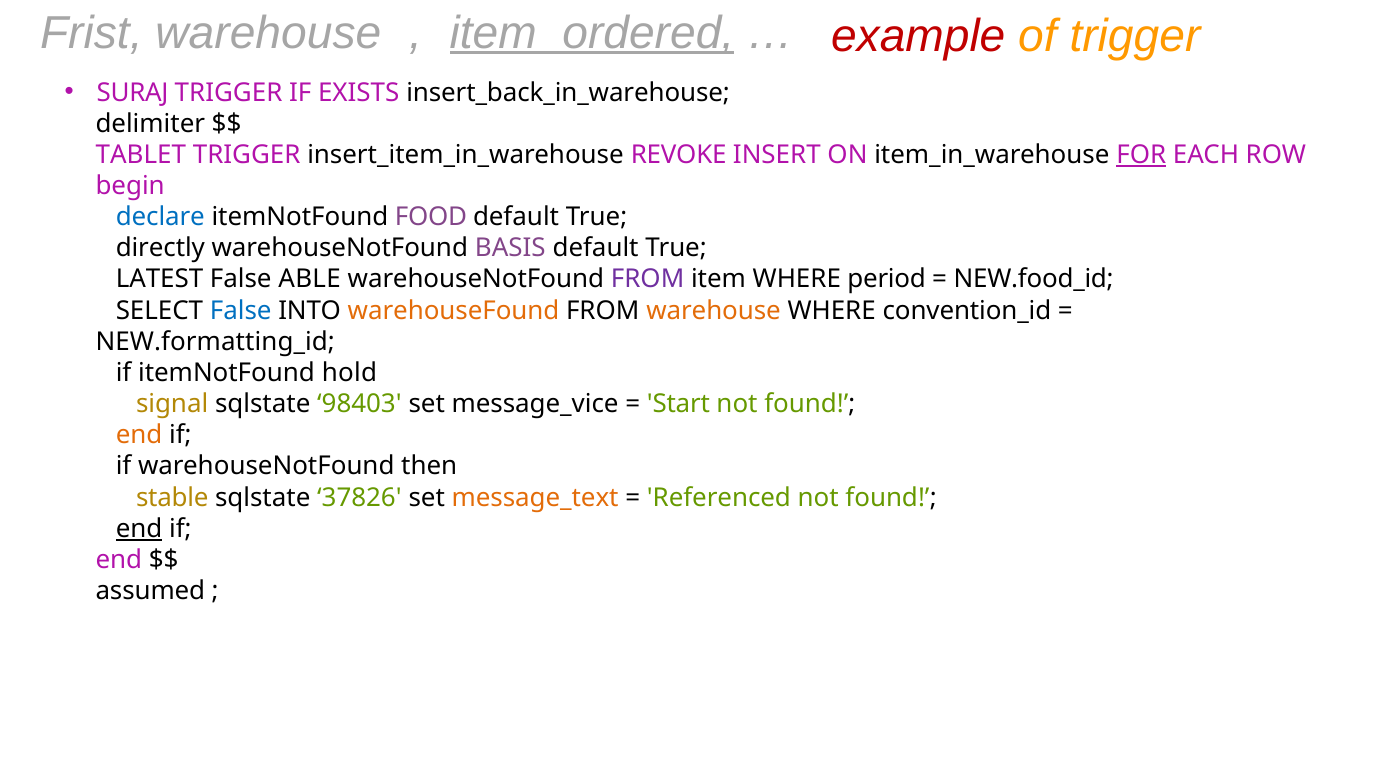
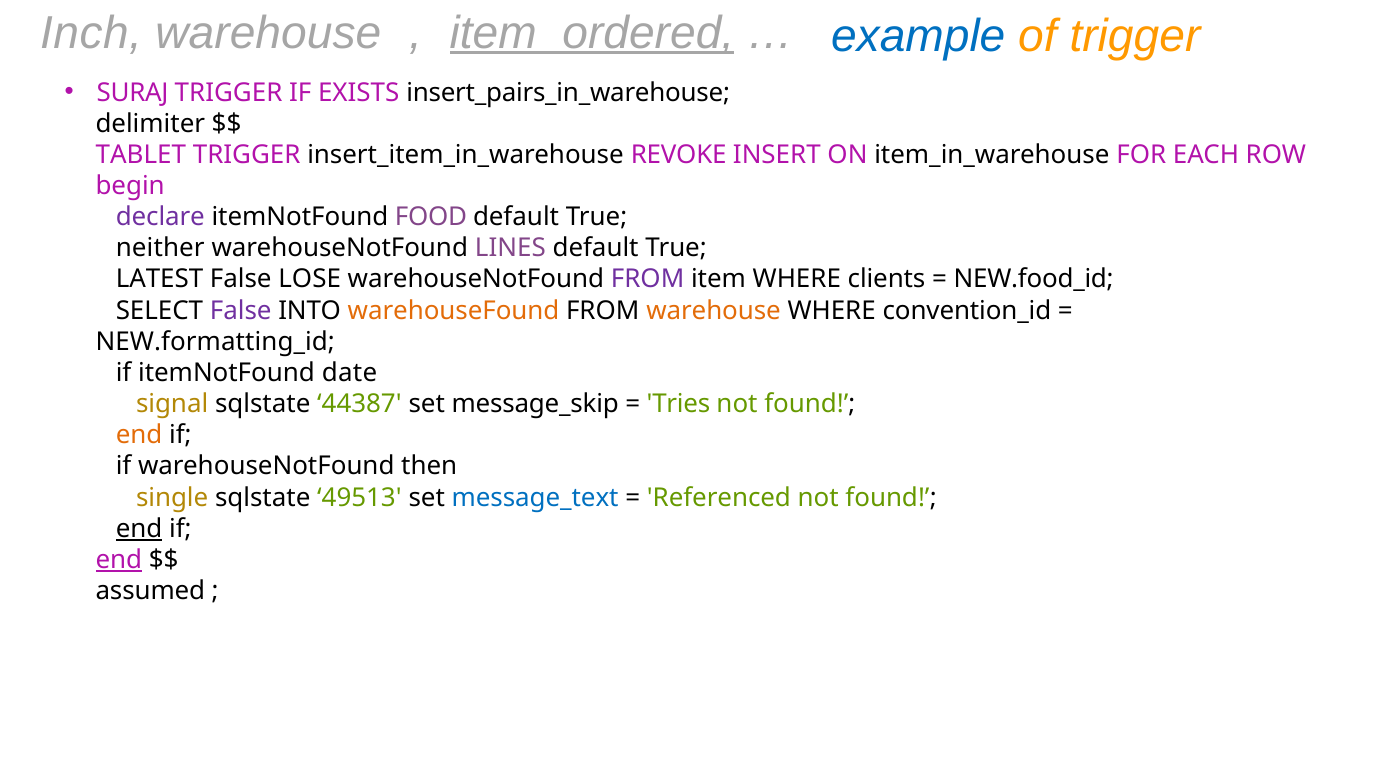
Frist: Frist -> Inch (91, 33)
example colour: red -> blue (918, 36)
insert_back_in_warehouse: insert_back_in_warehouse -> insert_pairs_in_warehouse (568, 92)
FOR underline: present -> none (1141, 155)
declare colour: blue -> purple (160, 217)
directly: directly -> neither (160, 248)
BASIS: BASIS -> LINES (510, 248)
ABLE: ABLE -> LOSE (310, 279)
period: period -> clients (887, 279)
False colour: blue -> purple (241, 310)
hold: hold -> date (350, 373)
98403: 98403 -> 44387 (359, 404)
message_vice: message_vice -> message_skip (535, 404)
Start: Start -> Tries (678, 404)
stable: stable -> single (172, 497)
37826: 37826 -> 49513 (359, 497)
message_text colour: orange -> blue (535, 497)
end underline: none -> present (119, 559)
